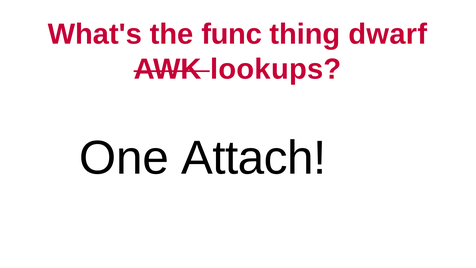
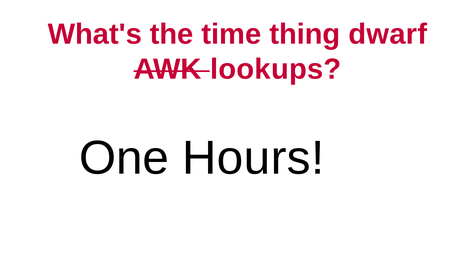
func: func -> time (231, 34)
Attach: Attach -> Hours (253, 158)
